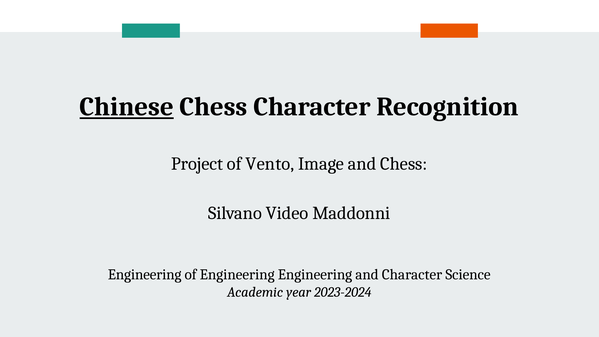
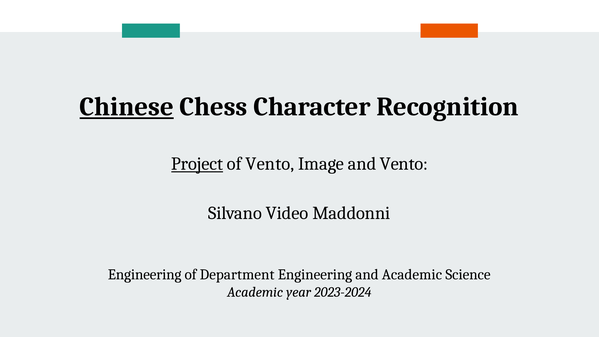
Project underline: none -> present (197, 164)
and Chess: Chess -> Vento (404, 164)
of Engineering: Engineering -> Department (237, 275)
and Character: Character -> Academic (412, 275)
